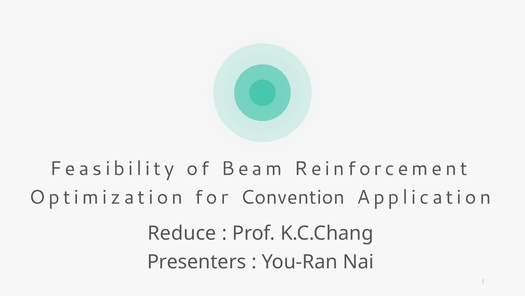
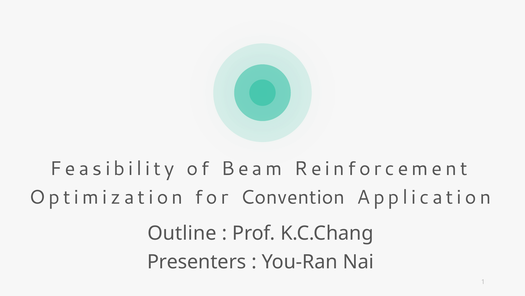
Reduce: Reduce -> Outline (182, 233)
